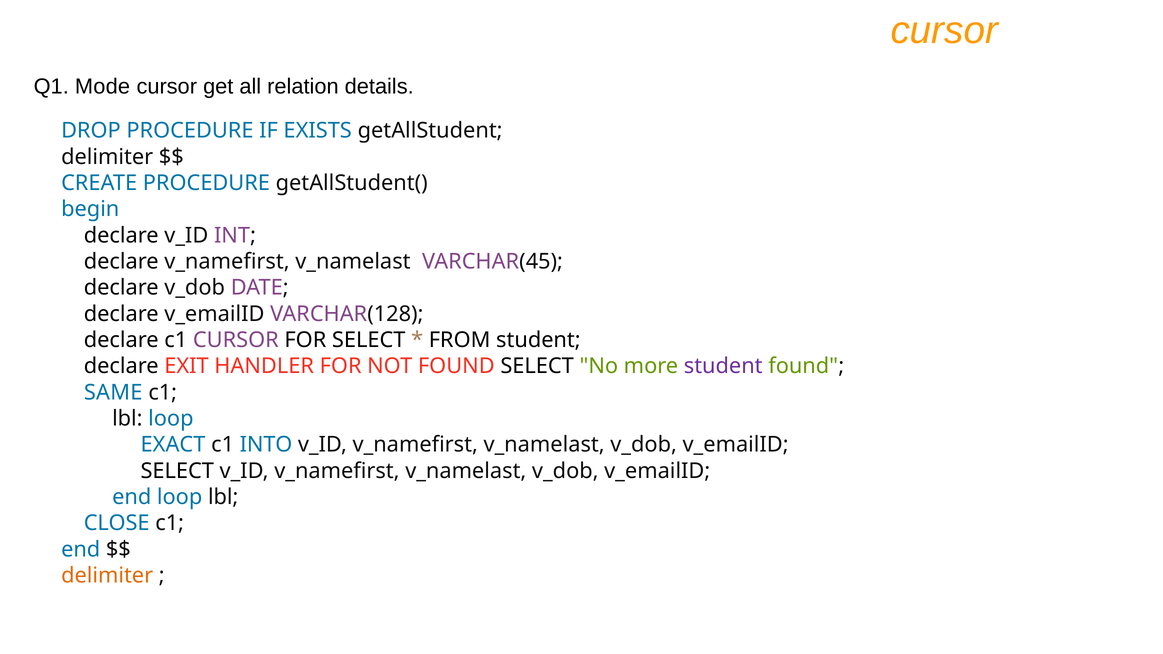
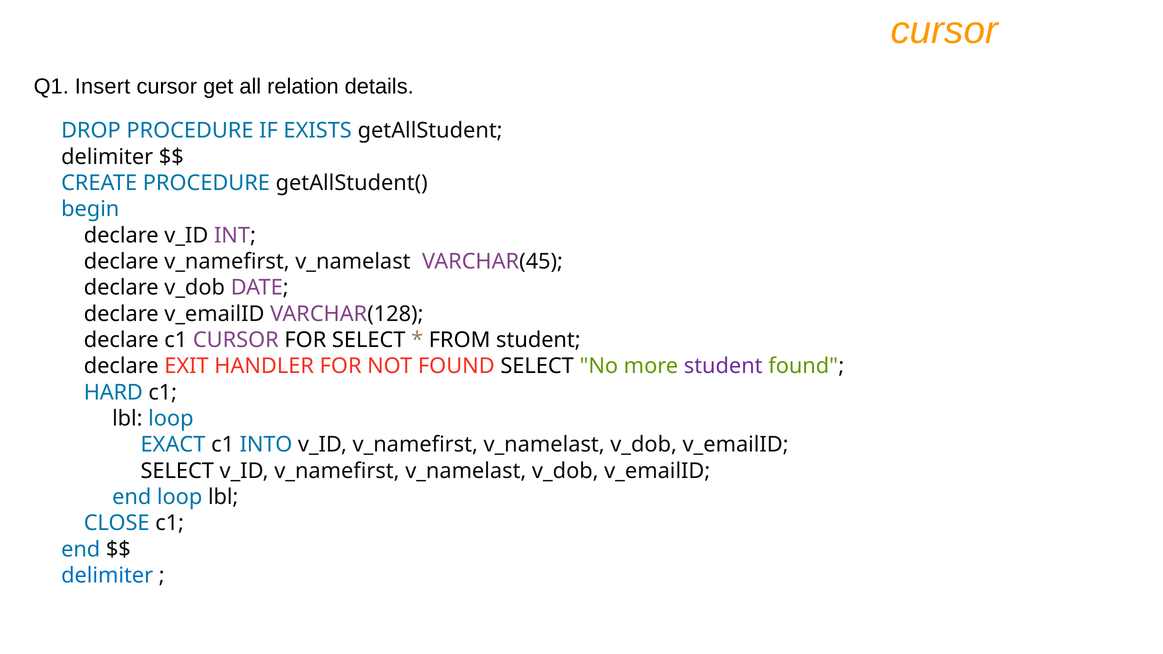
Mode: Mode -> Insert (103, 87)
SAME: SAME -> HARD (113, 392)
delimiter colour: orange -> blue (107, 576)
